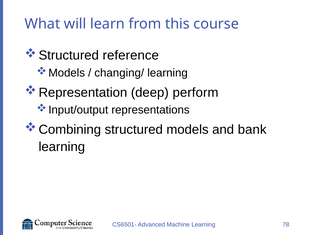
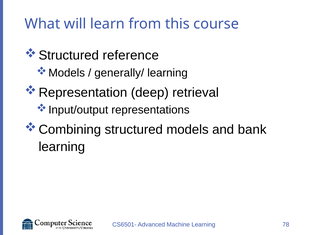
changing/: changing/ -> generally/ (119, 73)
perform: perform -> retrieval (196, 93)
